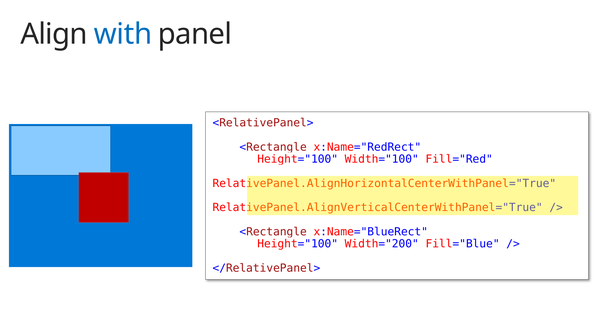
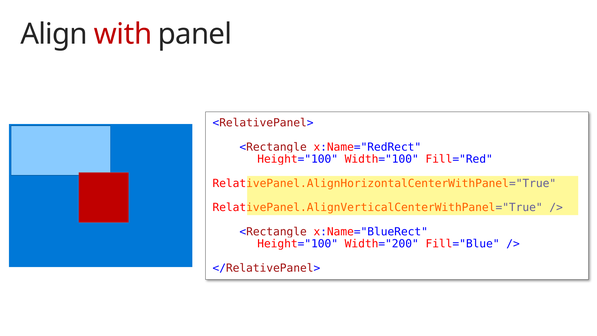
with colour: blue -> red (123, 34)
